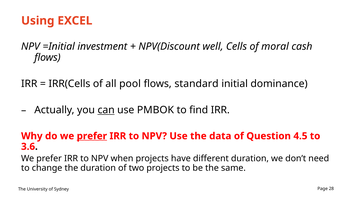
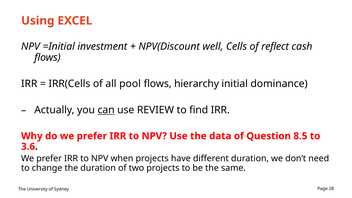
moral: moral -> reflect (275, 46)
standard: standard -> hierarchy (197, 84)
PMBOK: PMBOK -> REVIEW (156, 110)
prefer underline: present -> none (92, 136)
4.5: 4.5 -> 8.5 (300, 136)
